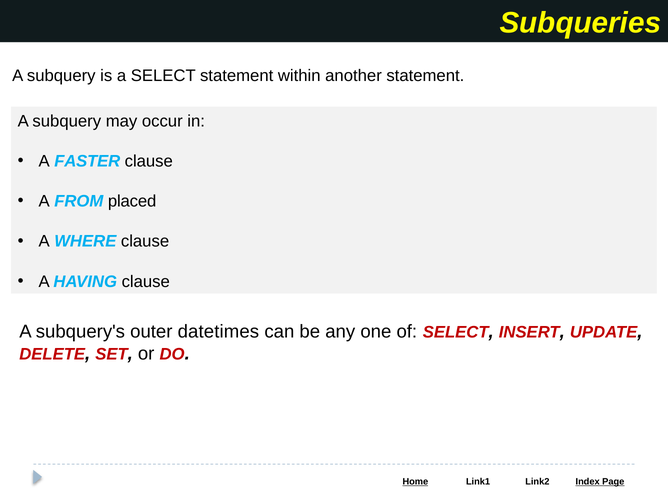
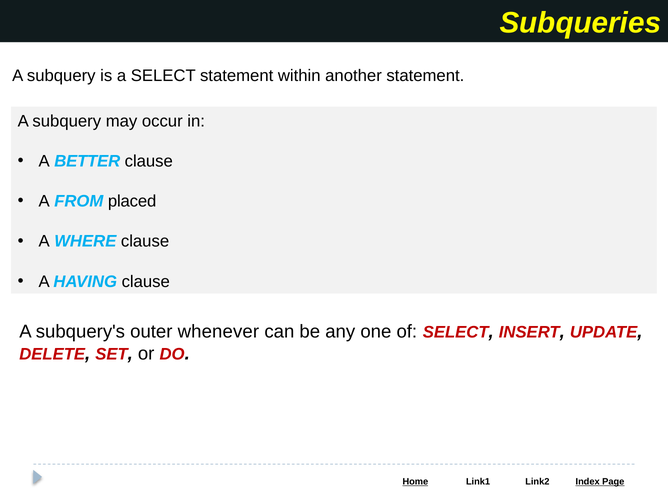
FASTER: FASTER -> BETTER (87, 161)
datetimes: datetimes -> whenever (218, 331)
